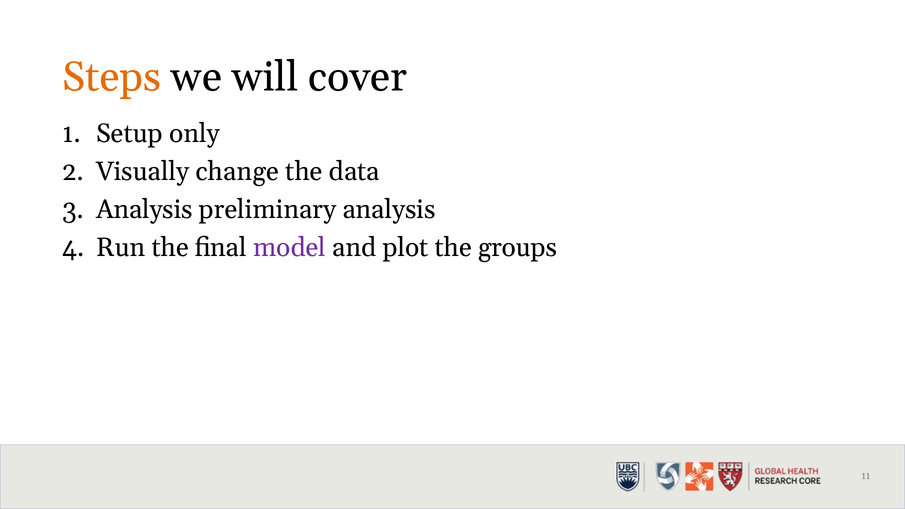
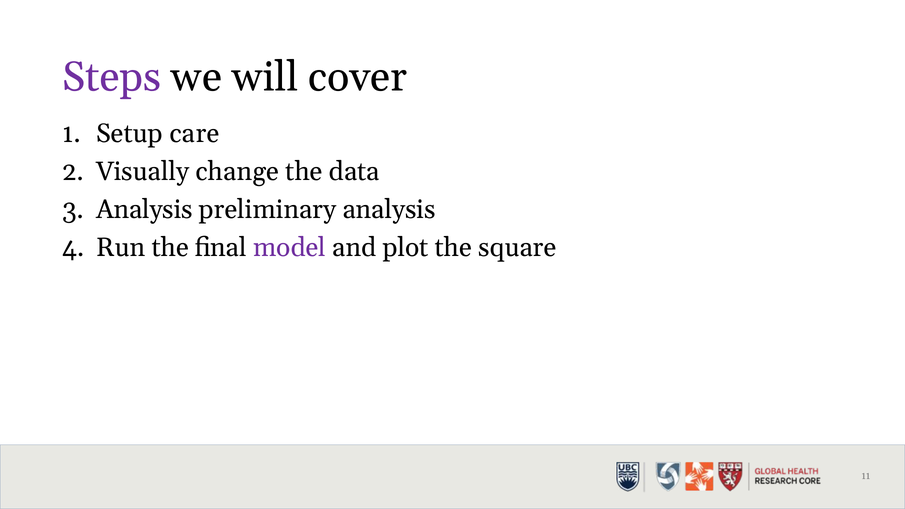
Steps colour: orange -> purple (112, 77)
only: only -> care (195, 134)
groups: groups -> square (517, 247)
